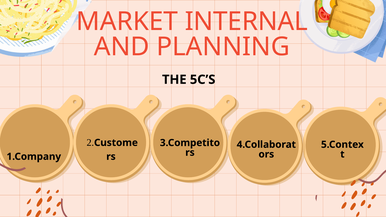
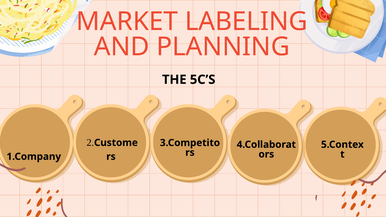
INTERNAL: INTERNAL -> LABELING (246, 22)
